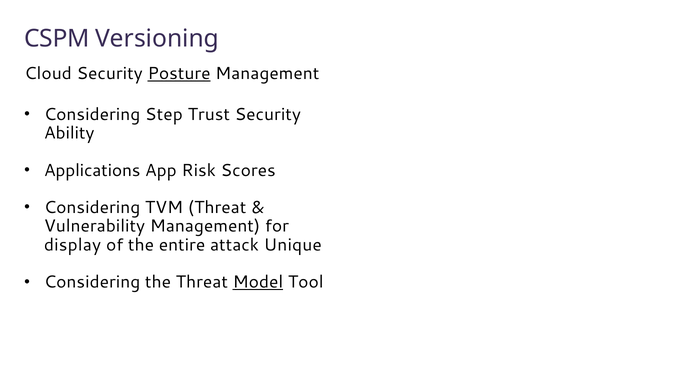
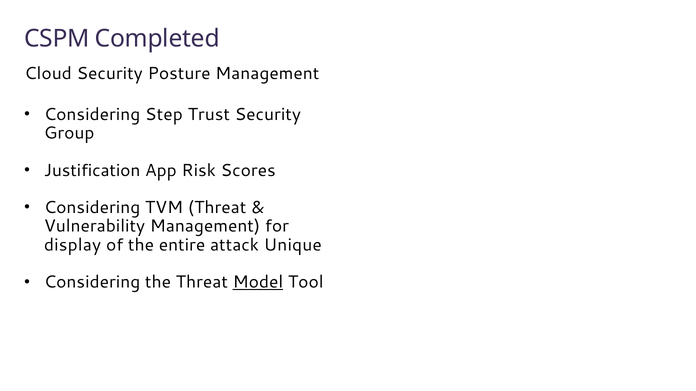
Versioning: Versioning -> Completed (157, 39)
Posture underline: present -> none (179, 74)
Ability: Ability -> Group (69, 133)
Applications: Applications -> Justification (92, 171)
